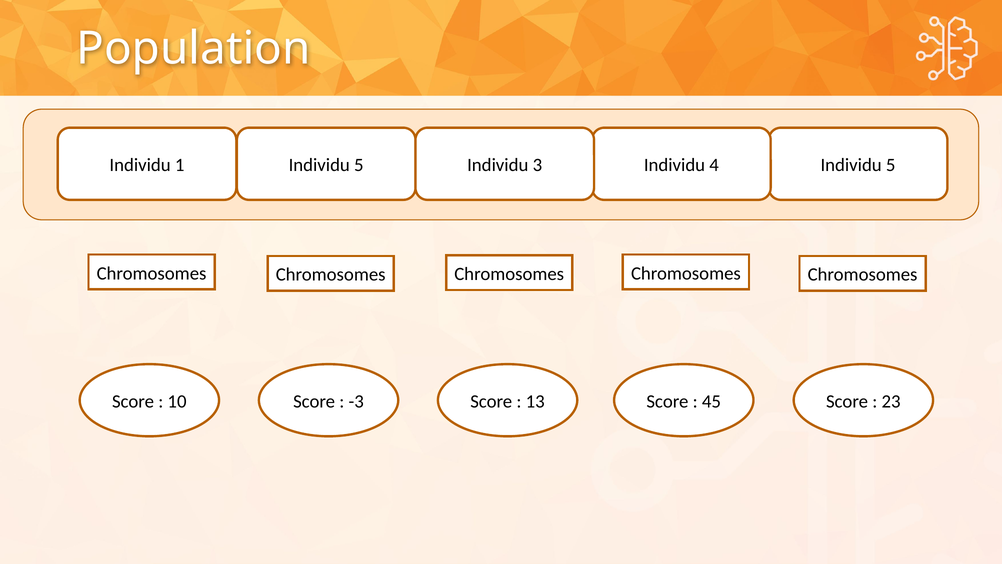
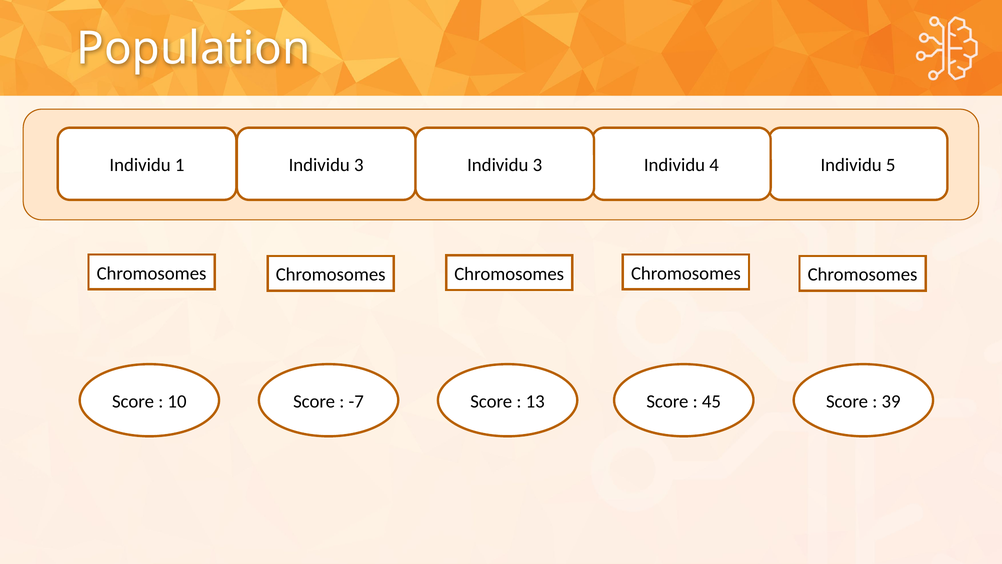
1 Individu 5: 5 -> 3 (359, 165)
-3: -3 -> -7 (356, 401)
23: 23 -> 39 (891, 401)
